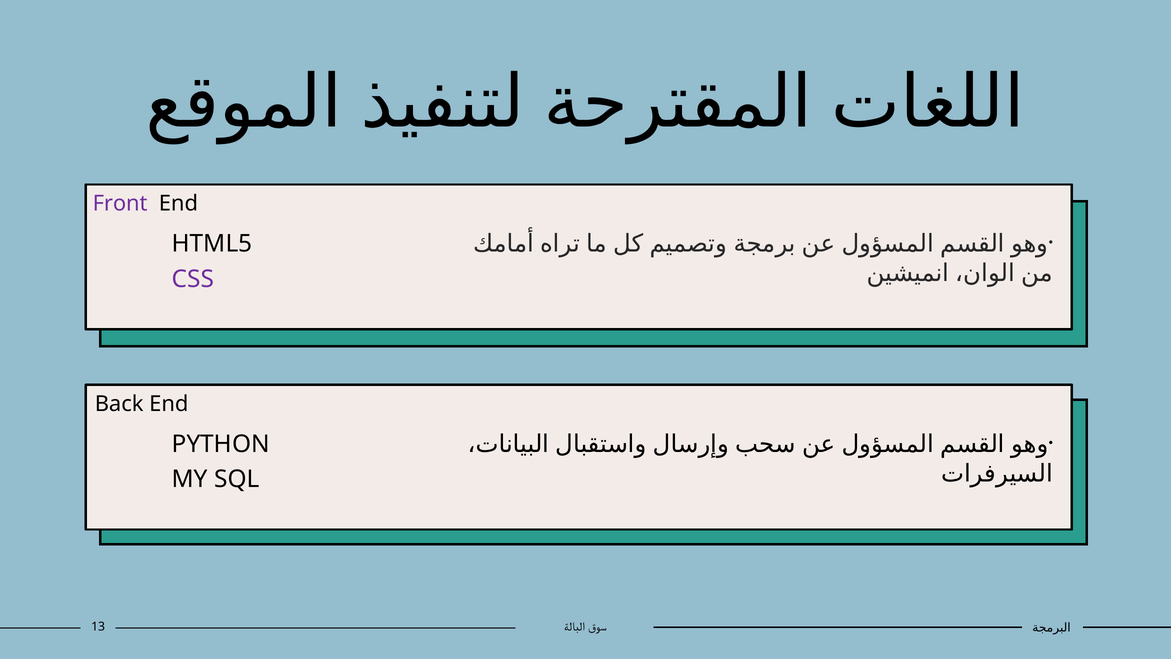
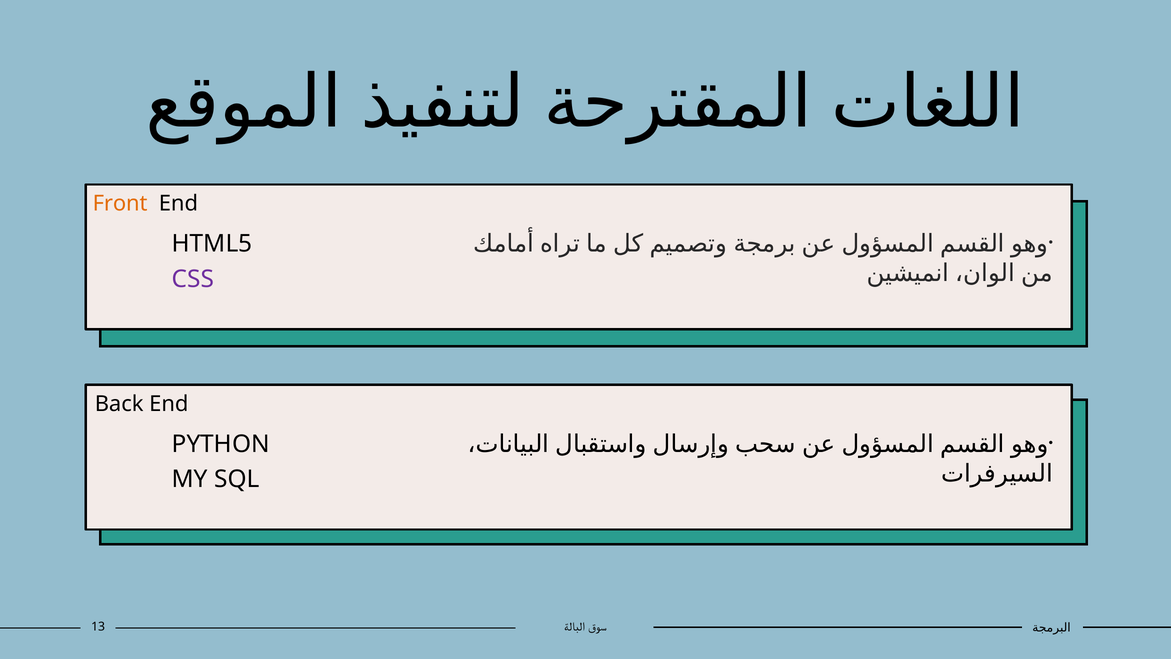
Front colour: purple -> orange (120, 203)
